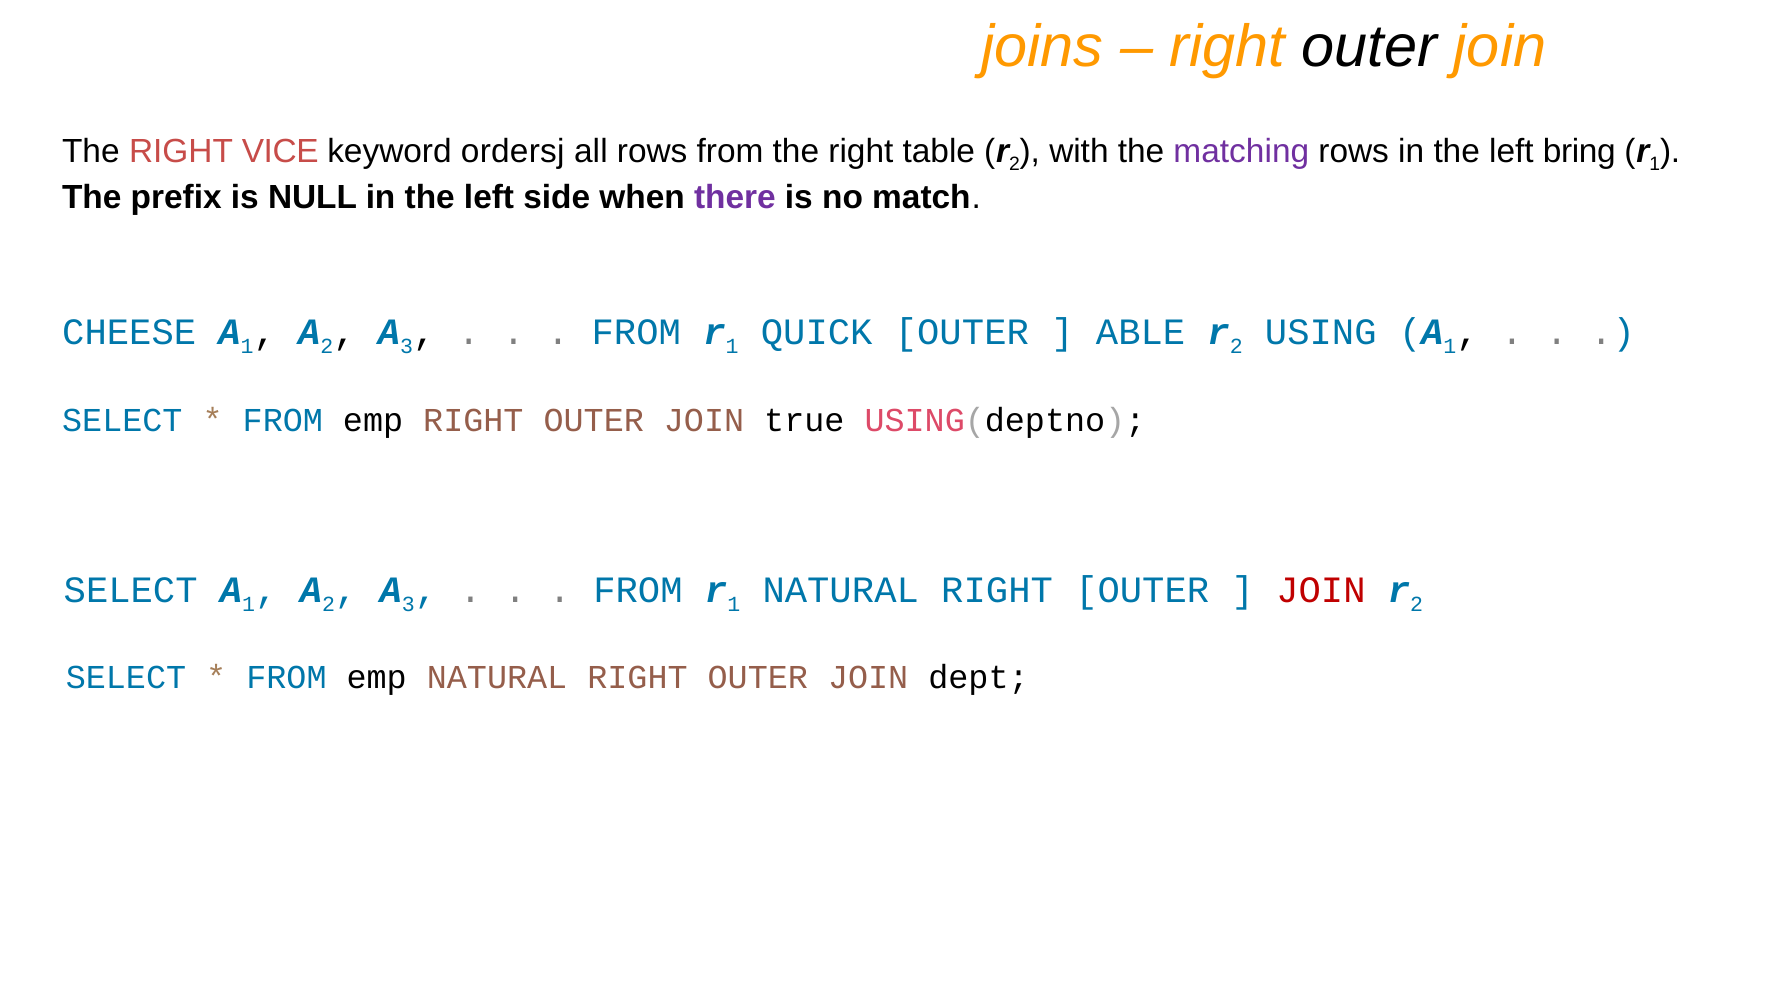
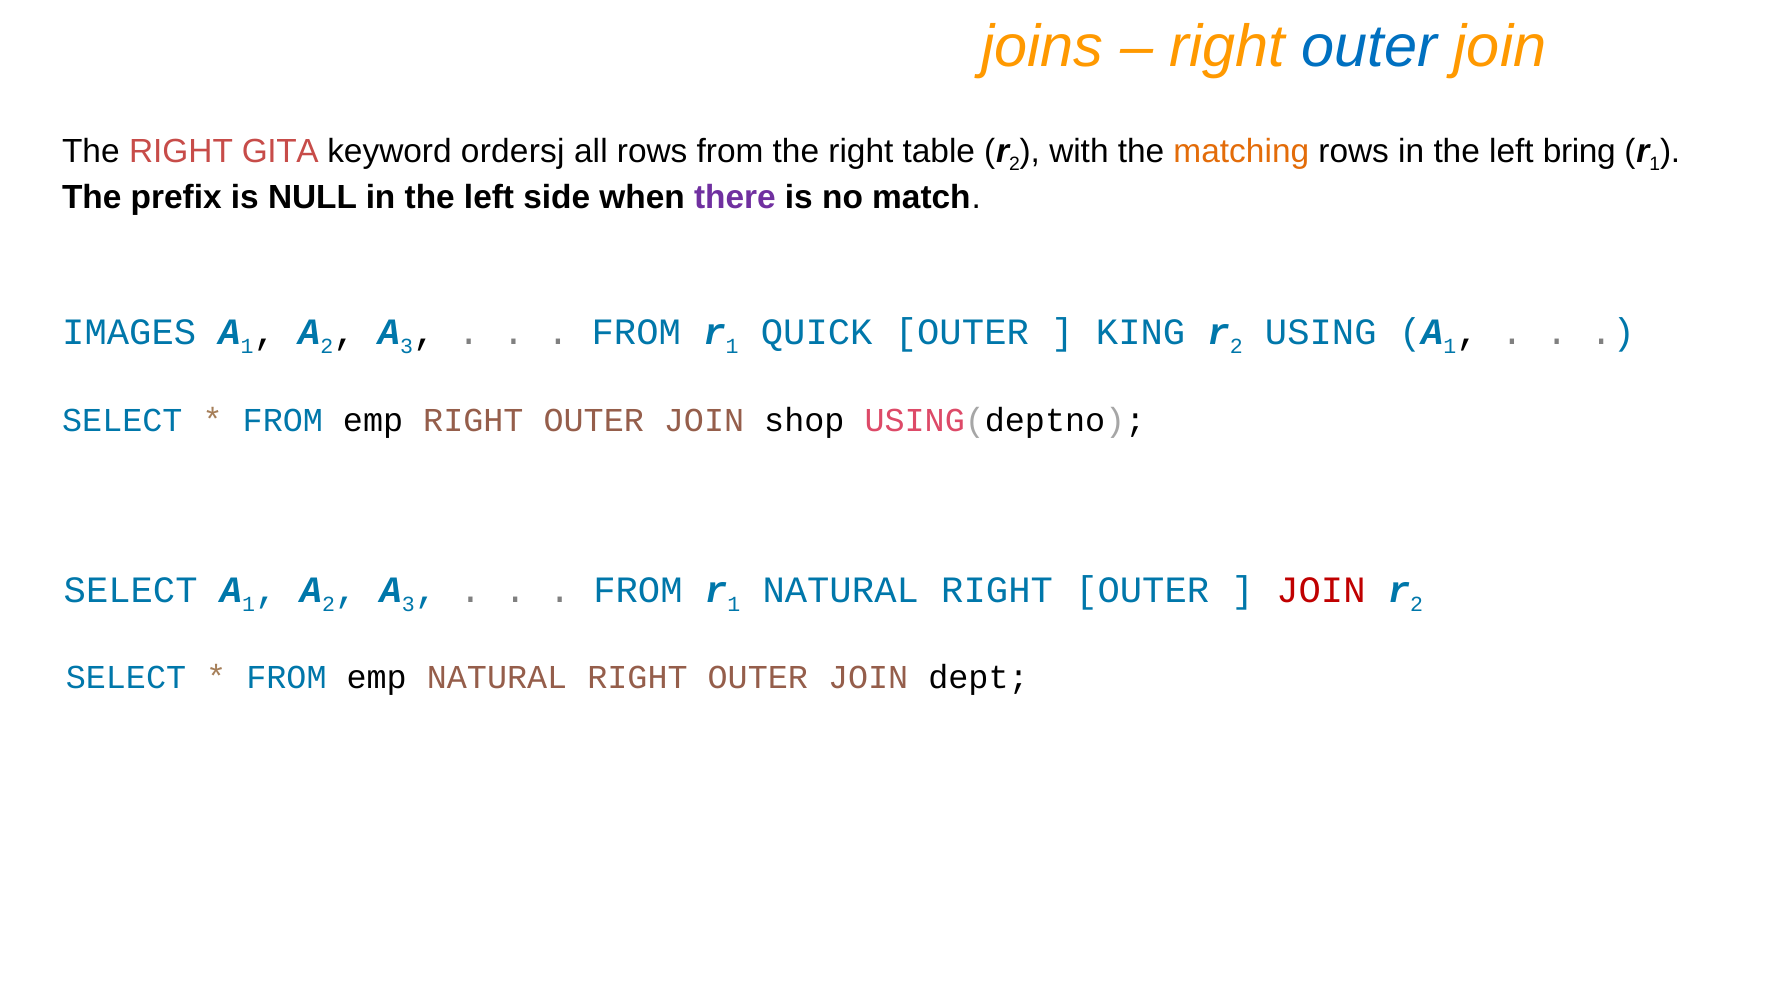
outer colour: black -> blue (1370, 46)
VICE: VICE -> GITA (280, 151)
matching colour: purple -> orange (1241, 151)
CHEESE: CHEESE -> IMAGES (129, 332)
ABLE: ABLE -> KING (1141, 332)
true: true -> shop (804, 421)
